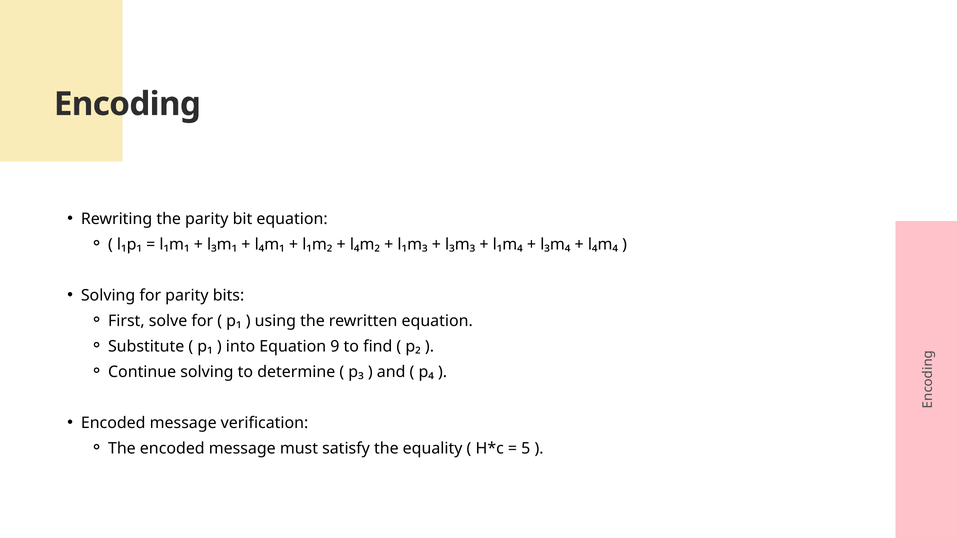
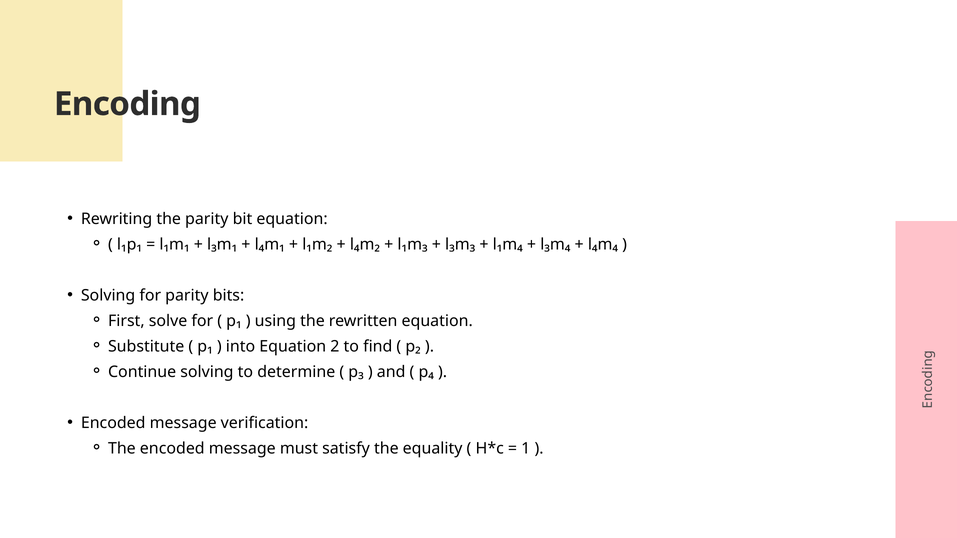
9: 9 -> 2 (335, 347)
5: 5 -> 1 (526, 449)
